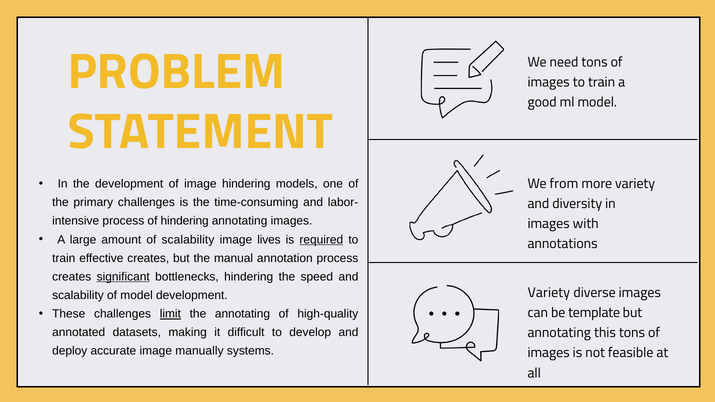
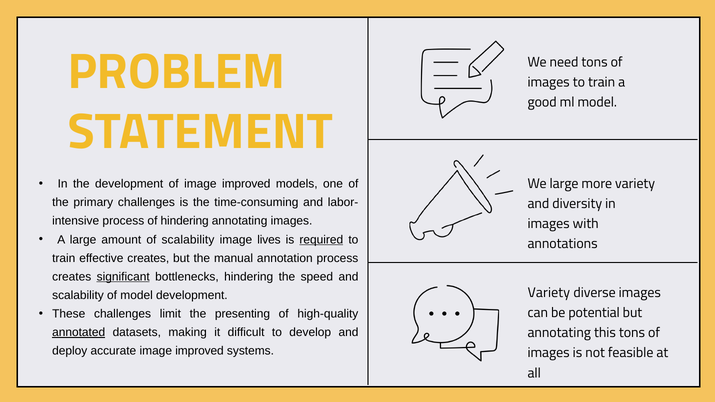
of image hindering: hindering -> improved (246, 184)
We from: from -> large (564, 184)
limit underline: present -> none (170, 314)
the annotating: annotating -> presenting (242, 314)
template: template -> potential (594, 313)
annotated underline: none -> present (79, 333)
accurate image manually: manually -> improved (200, 351)
